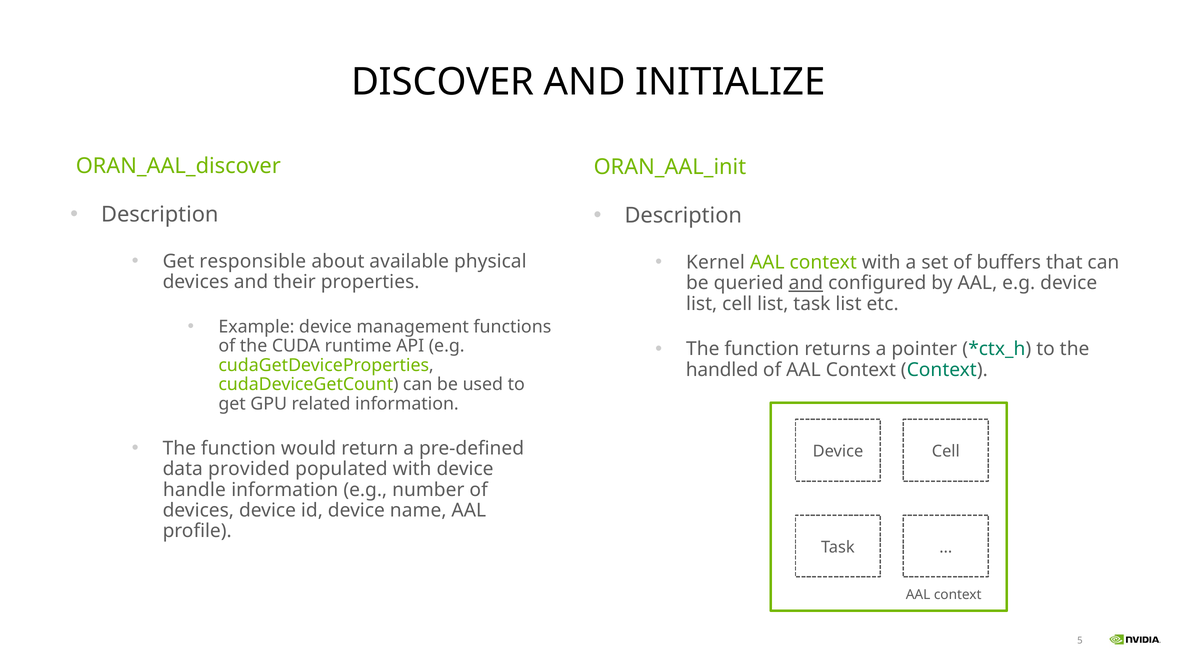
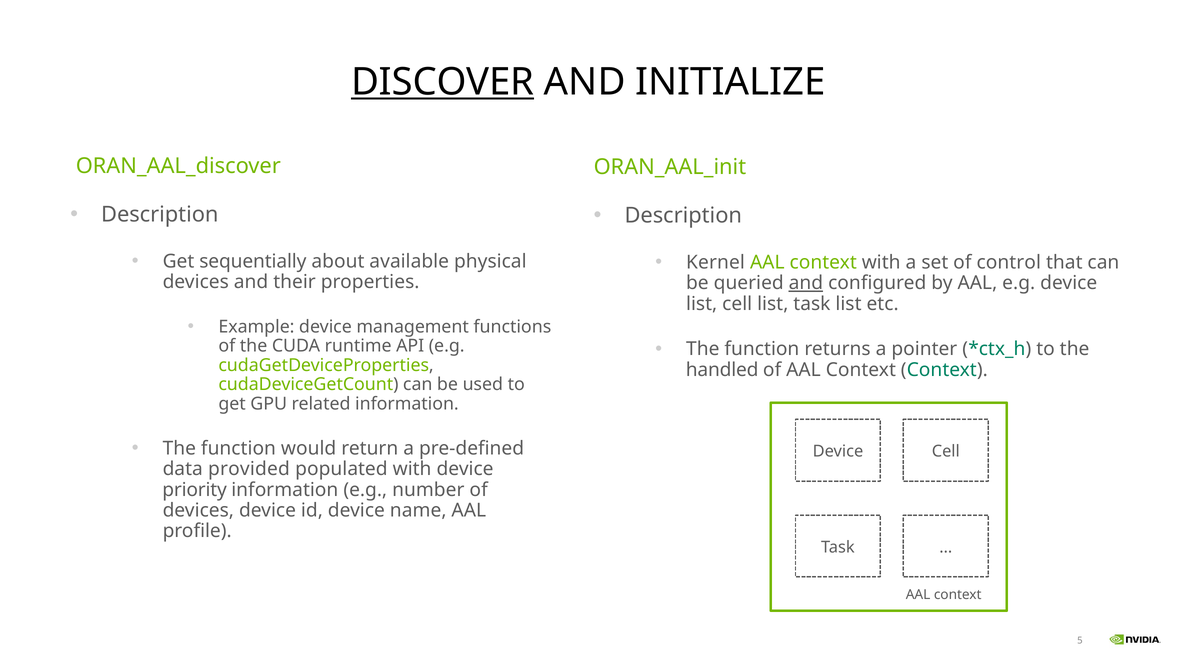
DISCOVER underline: none -> present (443, 82)
responsible: responsible -> sequentially (253, 262)
buffers: buffers -> control (1009, 263)
handle: handle -> priority (195, 490)
